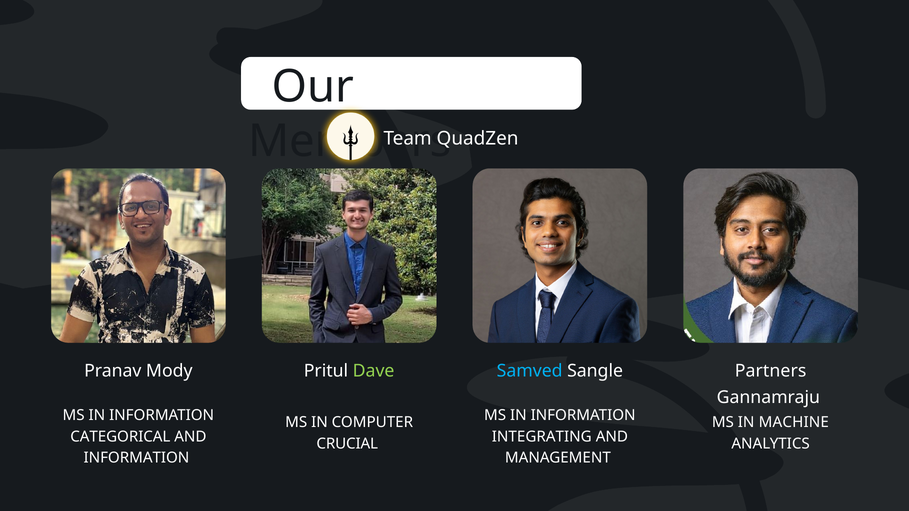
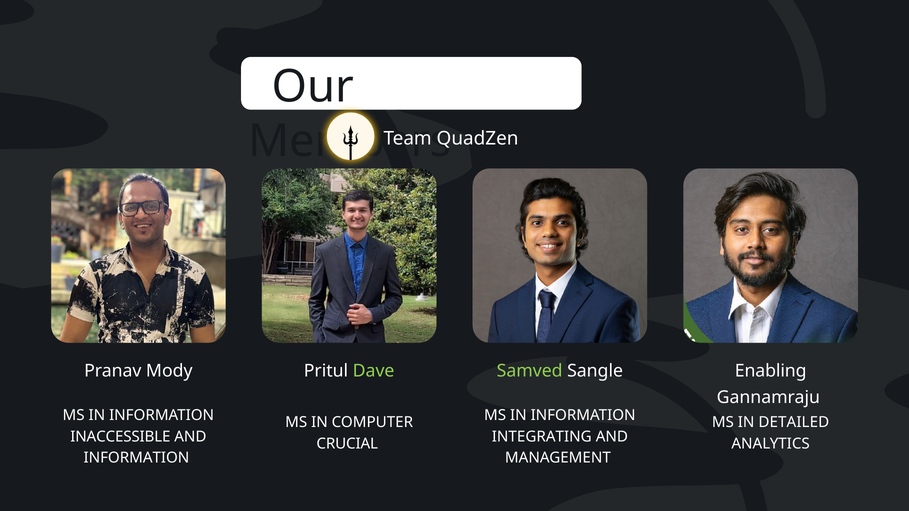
Partners: Partners -> Enabling (771, 371)
Samved colour: light blue -> light green (530, 371)
MACHINE: MACHINE -> DETAILED (794, 423)
CATEGORICAL: CATEGORICAL -> INACCESSIBLE (120, 437)
